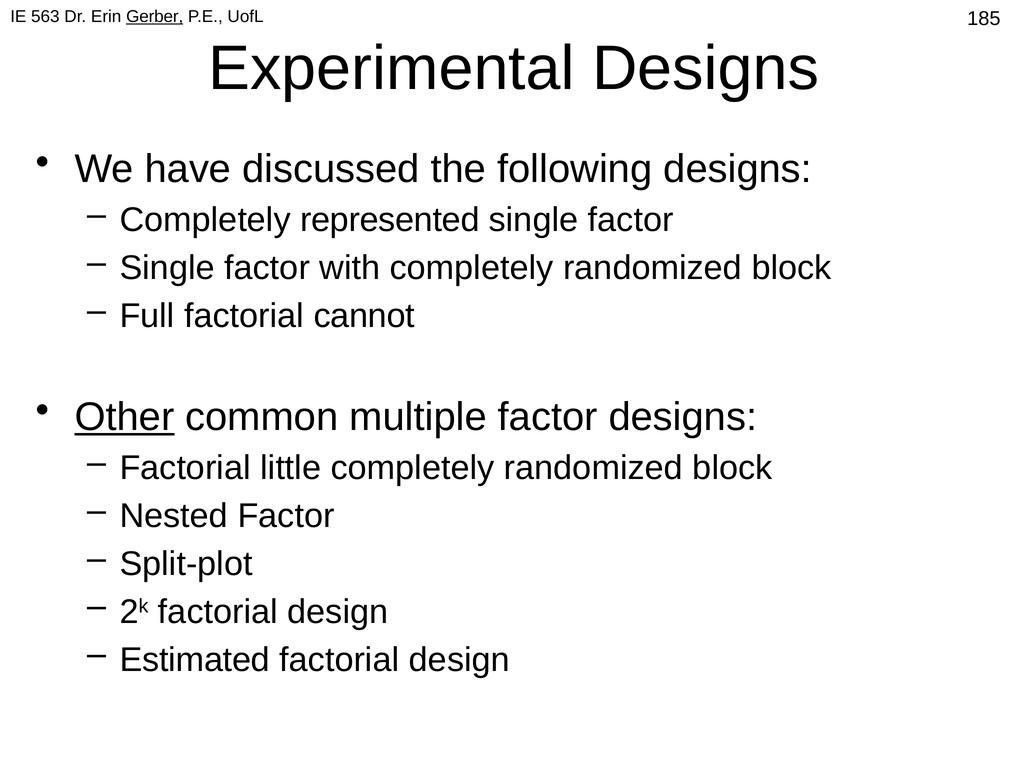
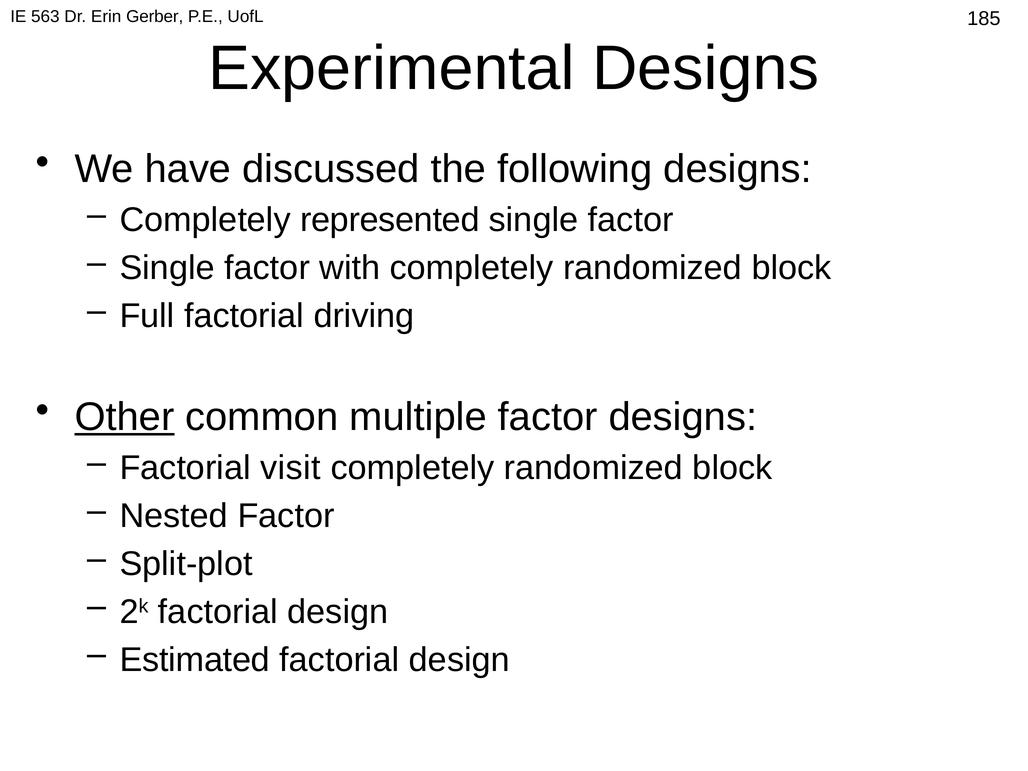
Gerber underline: present -> none (155, 17)
cannot: cannot -> driving (364, 316)
little: little -> visit (291, 468)
